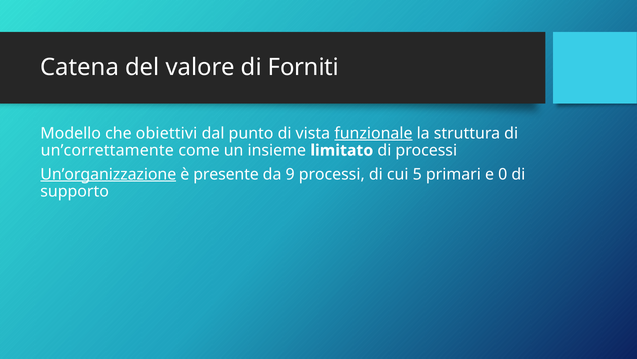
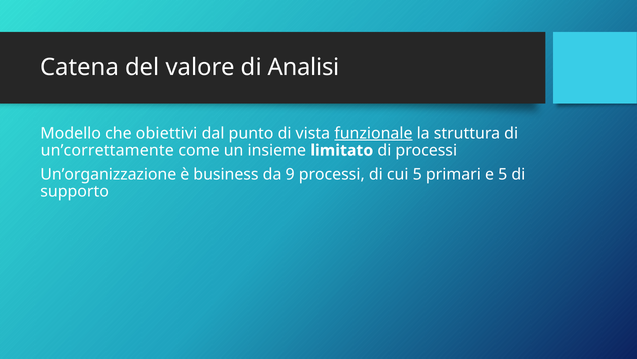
Forniti: Forniti -> Analisi (303, 67)
Un’organizzazione underline: present -> none (108, 174)
presente: presente -> business (226, 174)
e 0: 0 -> 5 (503, 174)
